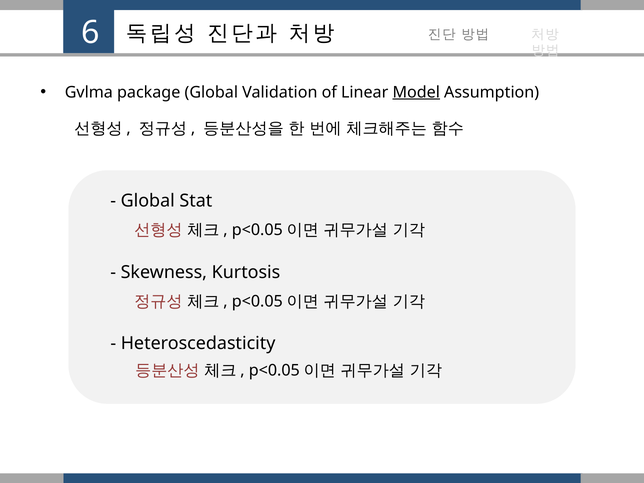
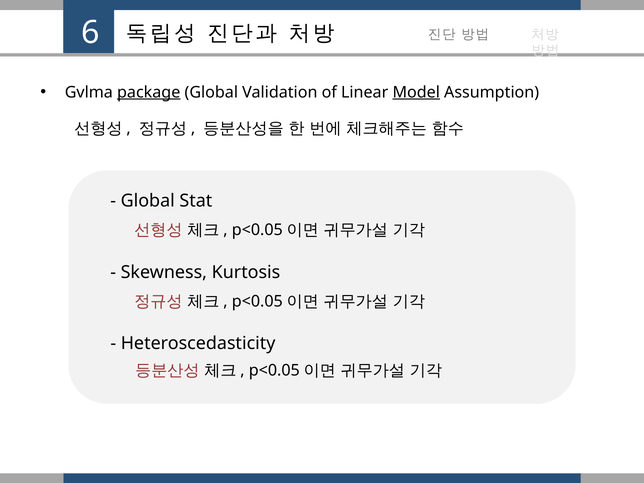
package underline: none -> present (149, 92)
